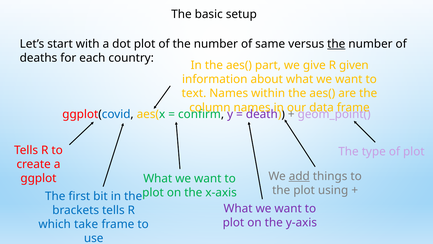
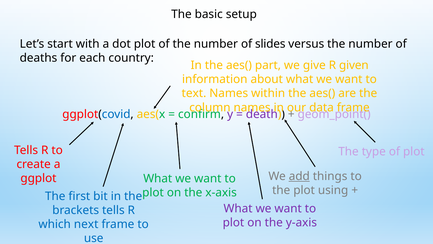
same: same -> slides (270, 44)
the underline: present -> none (336, 44)
take: take -> next (86, 224)
